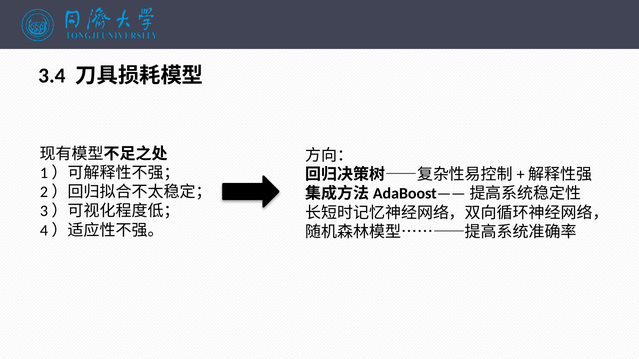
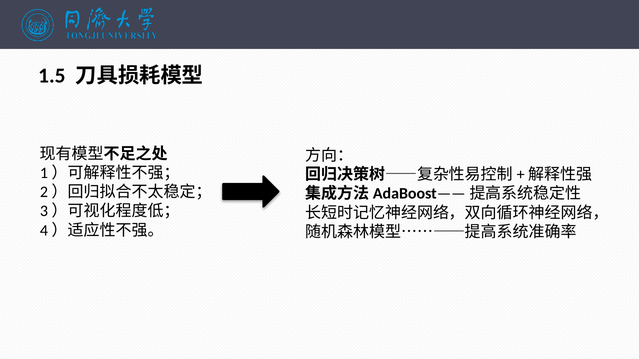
3.4: 3.4 -> 1.5 (52, 76)
